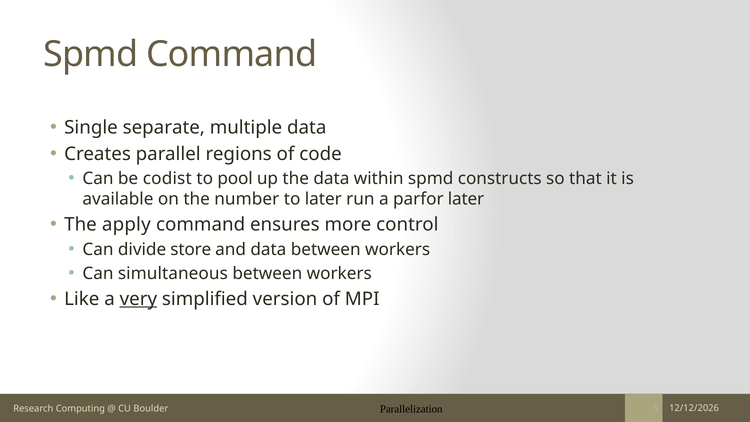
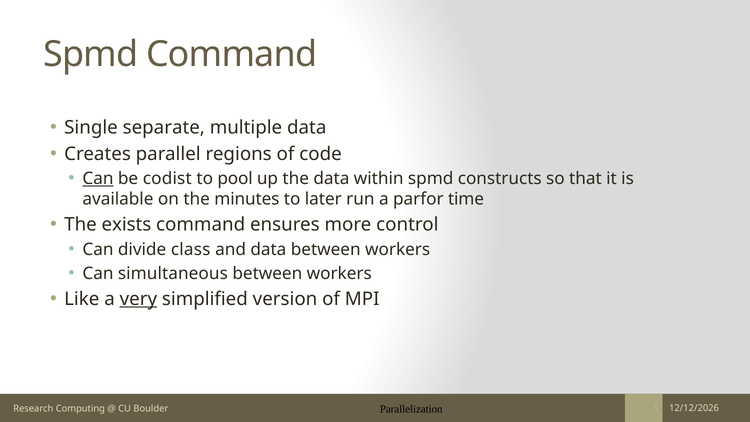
Can underline: none -> present (98, 179)
number: number -> minutes (247, 199)
parfor later: later -> time (466, 199)
apply: apply -> exists (126, 225)
store: store -> class (191, 250)
